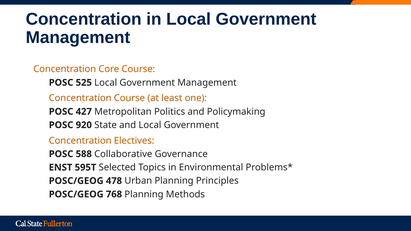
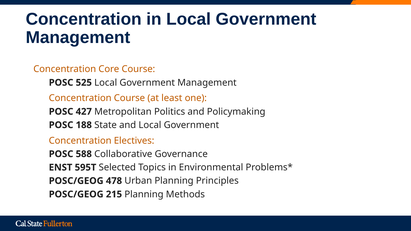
920: 920 -> 188 (84, 125)
768: 768 -> 215 (114, 194)
